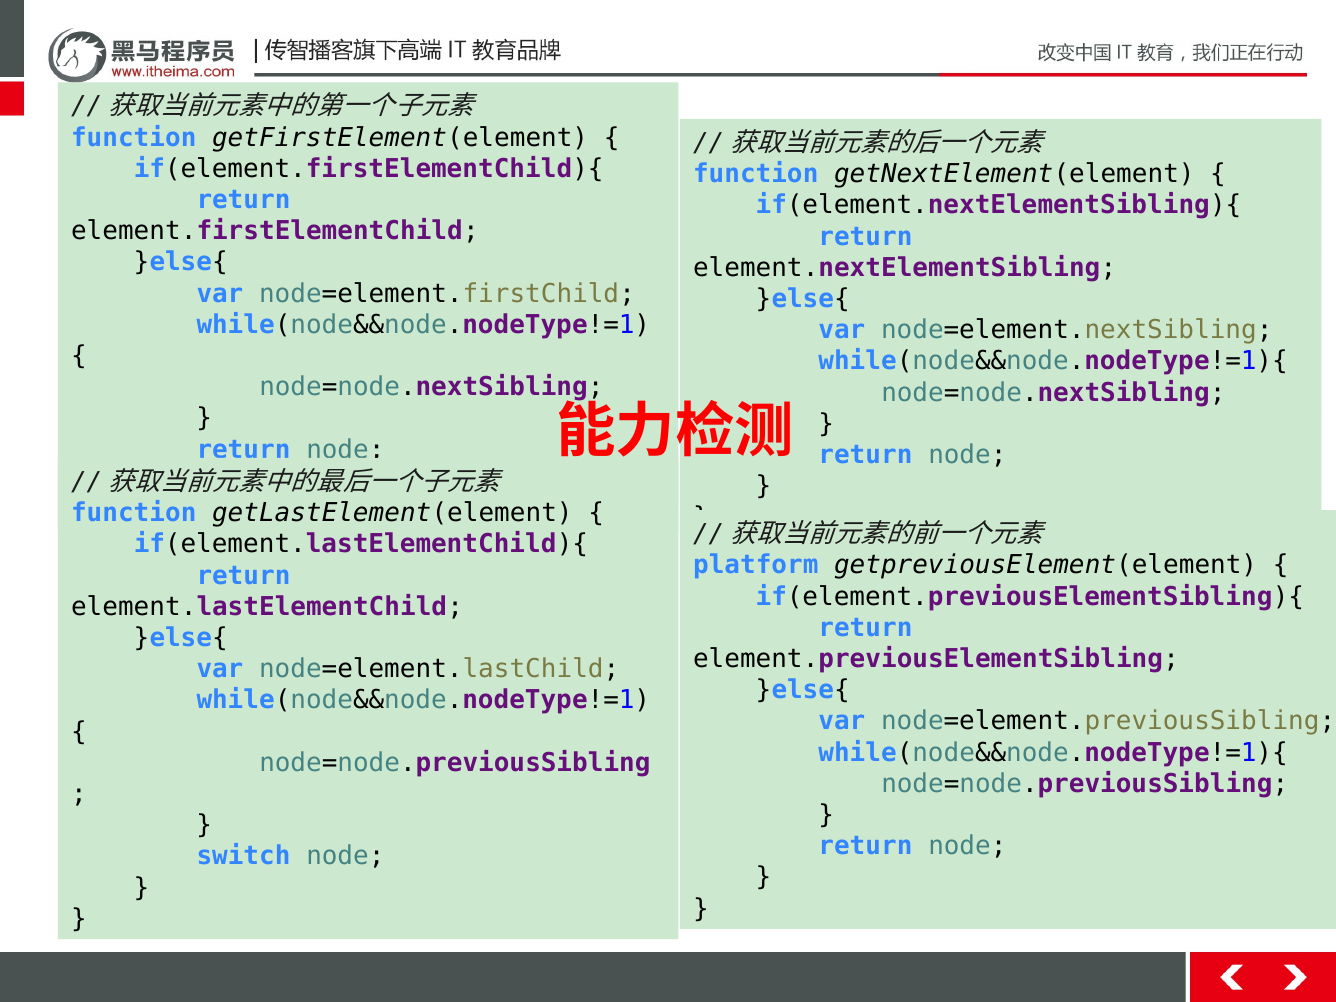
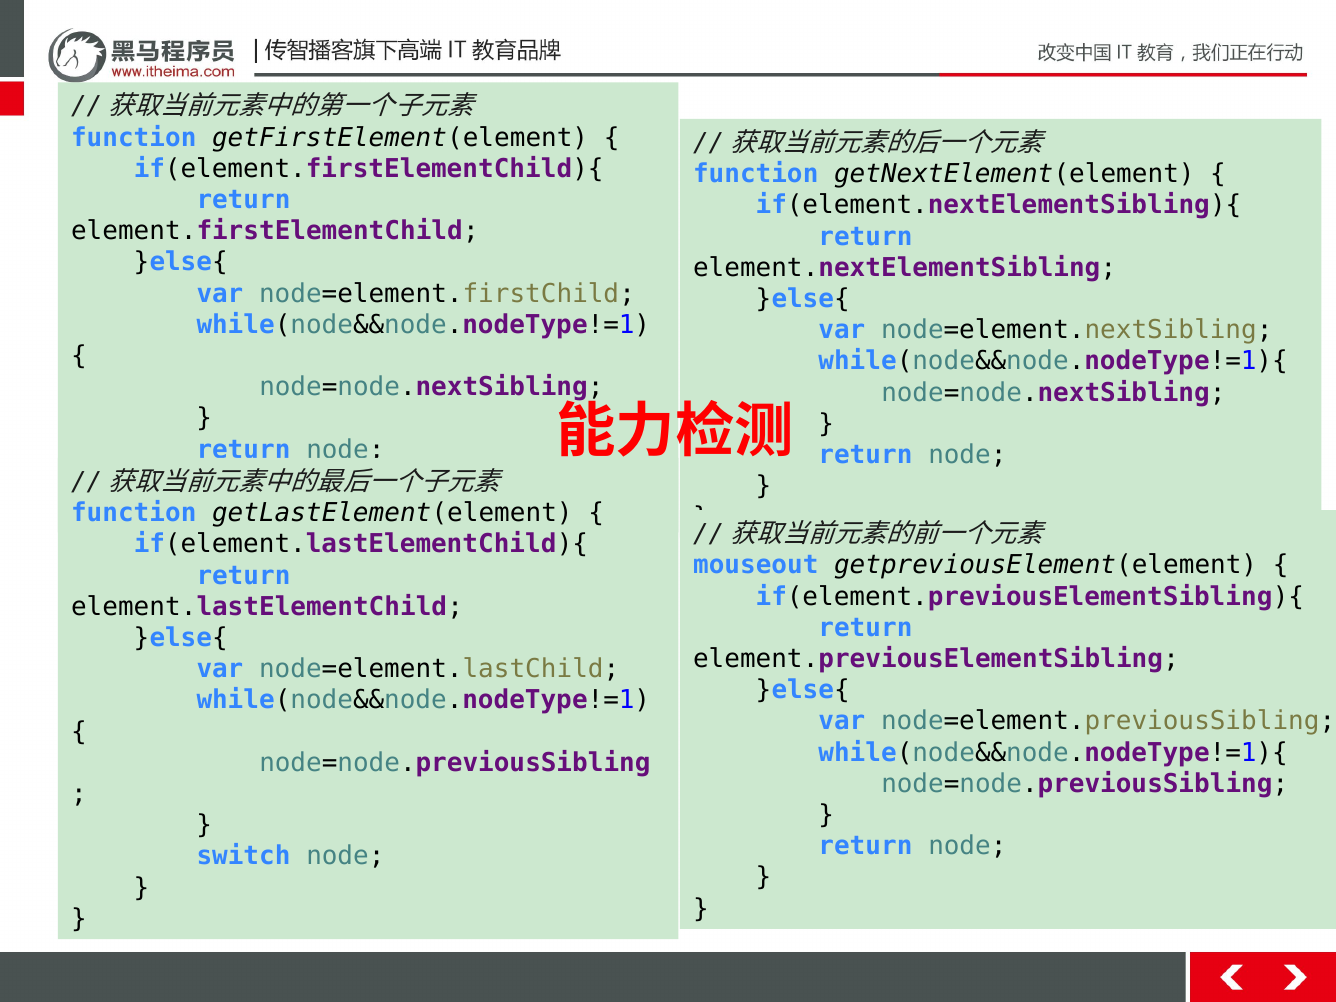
platform: platform -> mouseout (756, 565)
